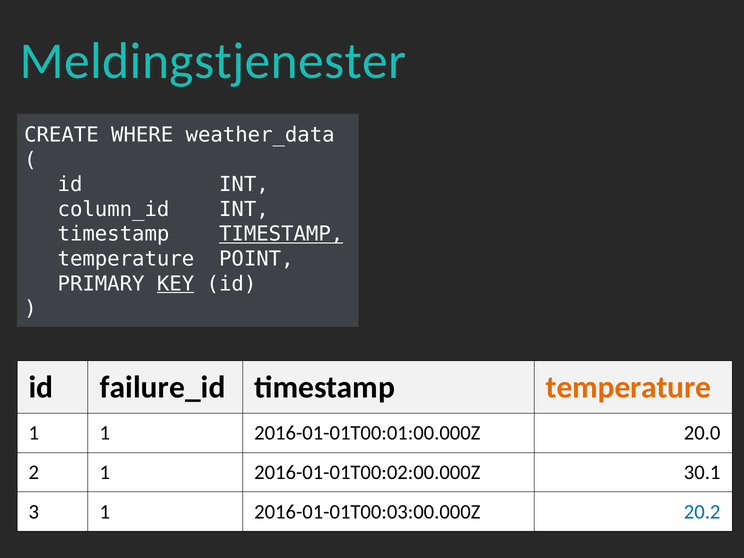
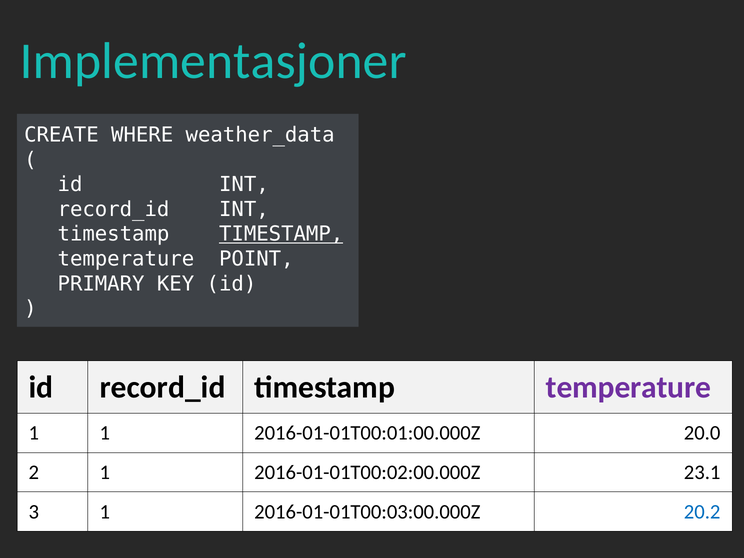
Meldingstjenester: Meldingstjenester -> Implementasjoner (213, 61)
column_id: column_id -> record_id (113, 209)
KEY underline: present -> none (176, 284)
id failure_id: failure_id -> record_id (163, 387)
temperature colour: orange -> purple (628, 387)
30.1: 30.1 -> 23.1 (702, 473)
